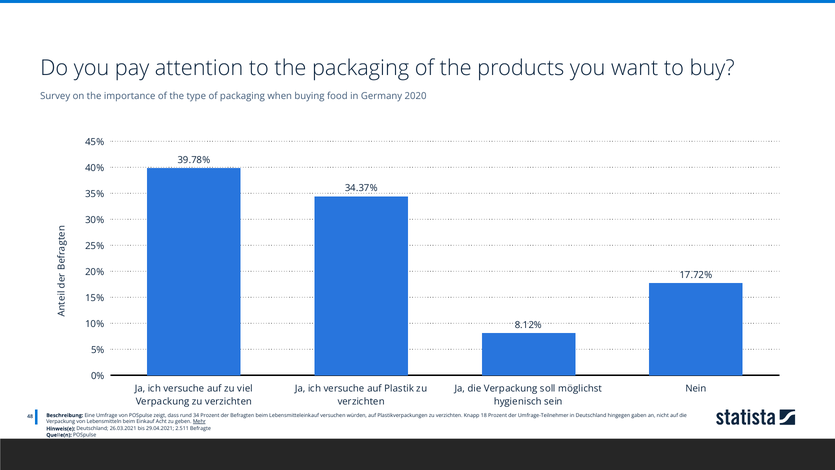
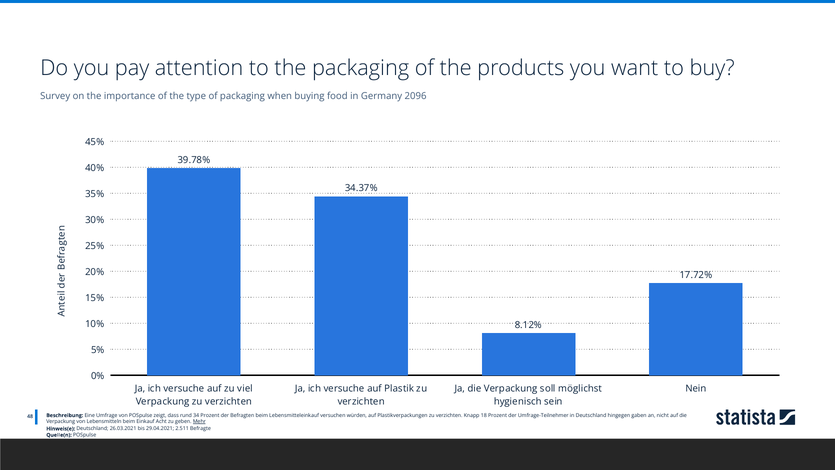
2020: 2020 -> 2096 (416, 96)
